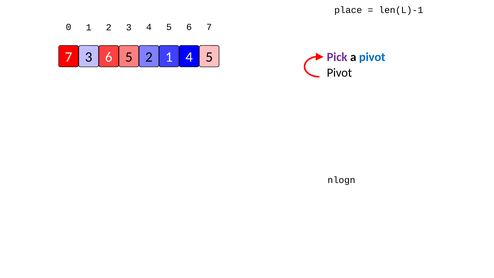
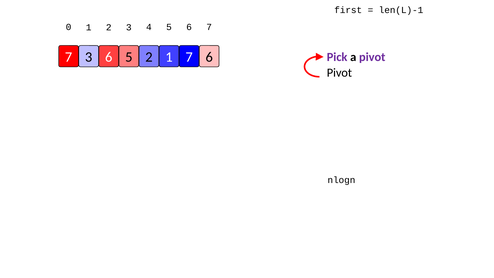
place: place -> first (348, 10)
4: 4 -> 7 (189, 57)
5: 5 -> 6 (209, 57)
pivot colour: blue -> purple (372, 57)
